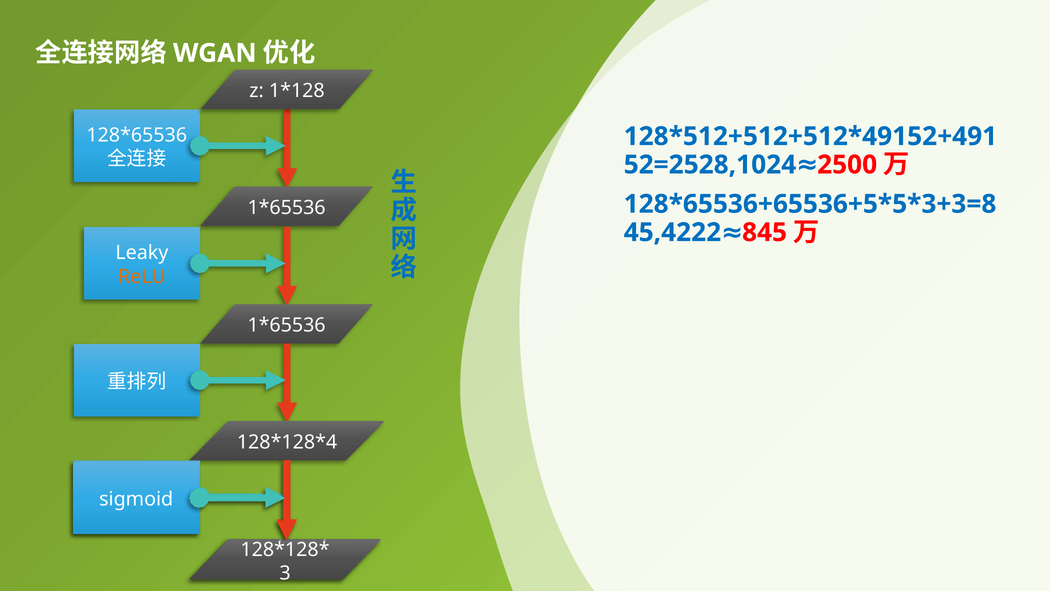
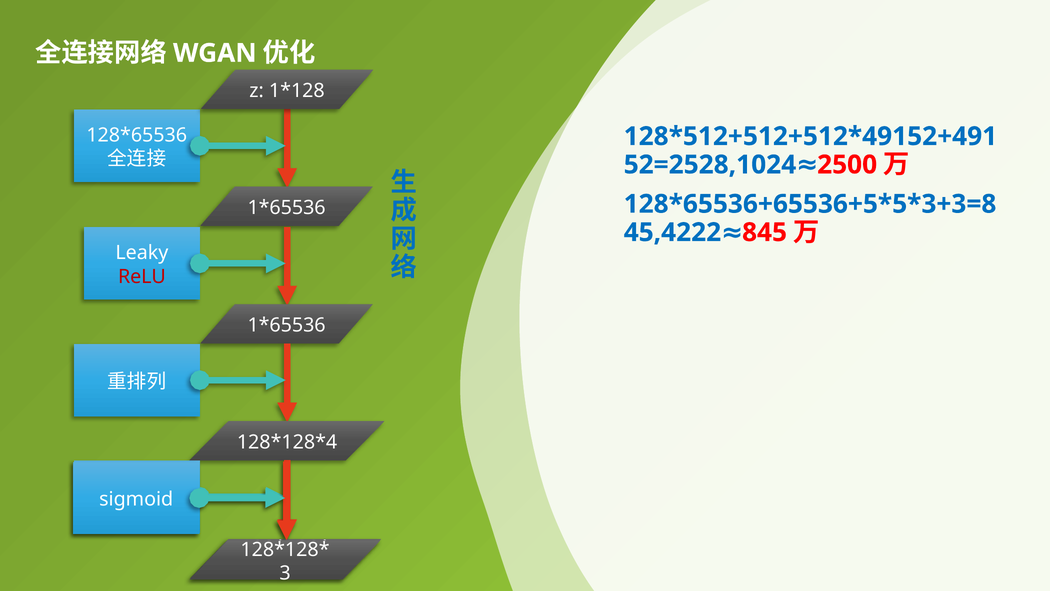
ReLU colour: orange -> red (142, 276)
